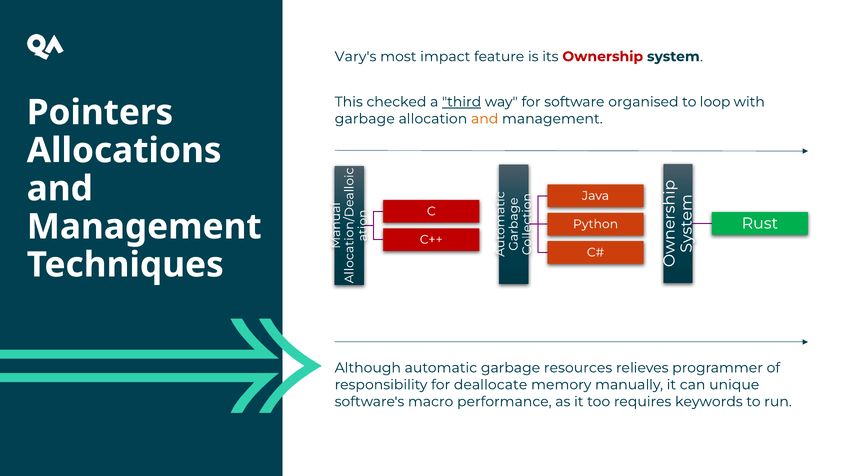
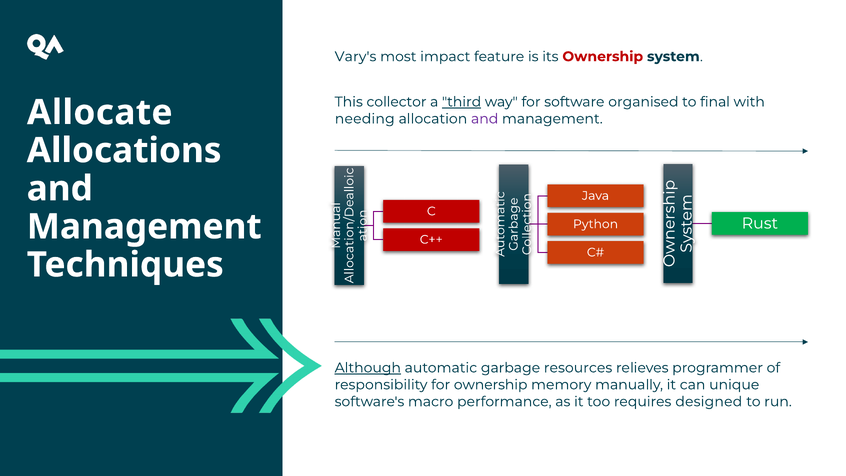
checked: checked -> collector (396, 102)
loop: loop -> final (715, 102)
Pointers: Pointers -> Allocate (100, 112)
garbage: garbage -> needing (365, 119)
and colour: orange -> purple (485, 119)
Although underline: none -> present (368, 368)
for deallocate: deallocate -> ownership (491, 385)
keywords: keywords -> designed (709, 402)
